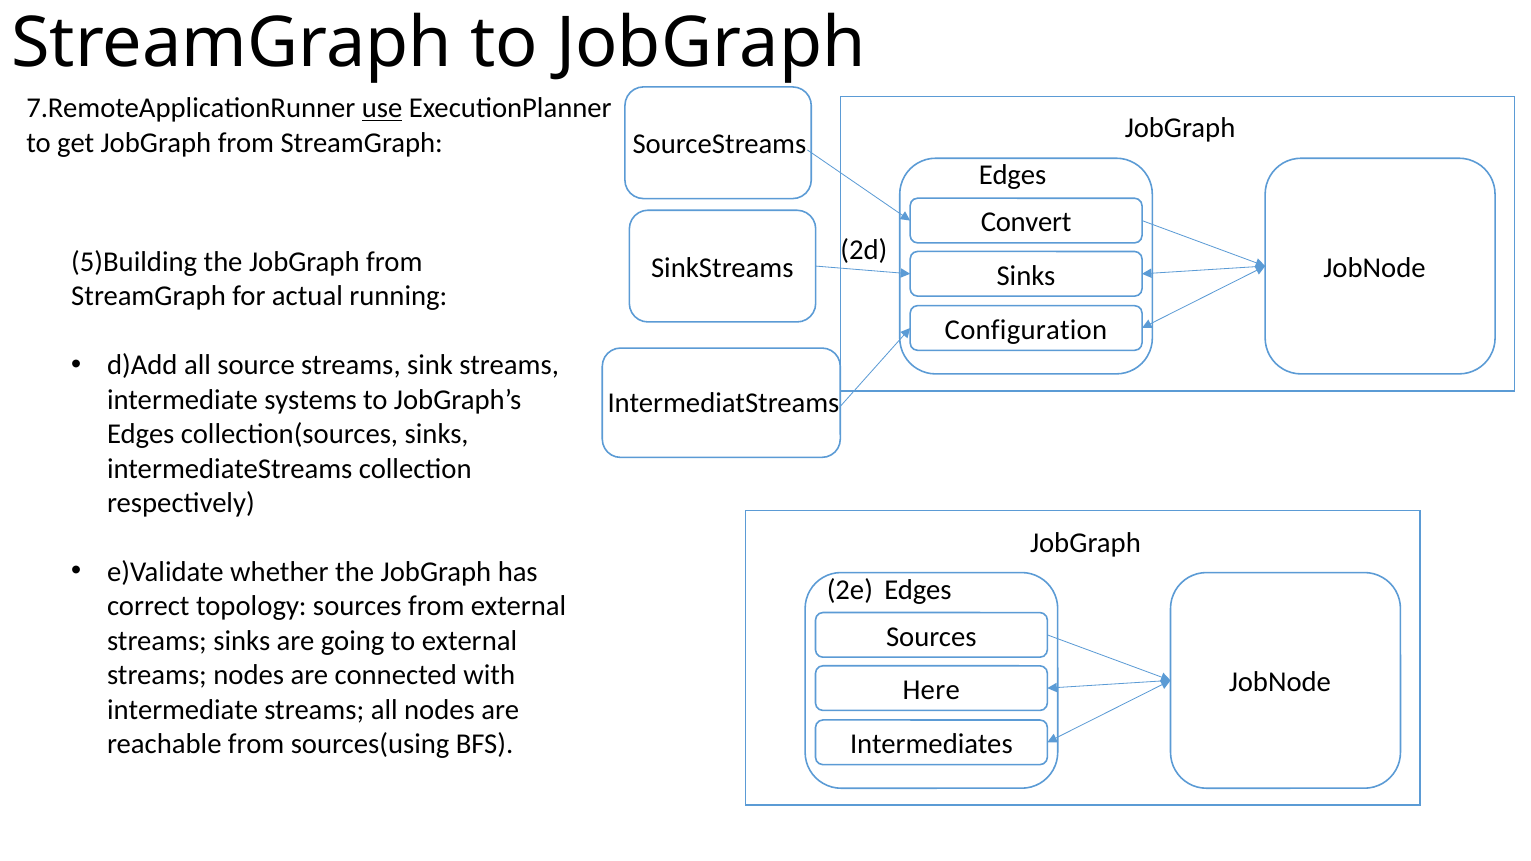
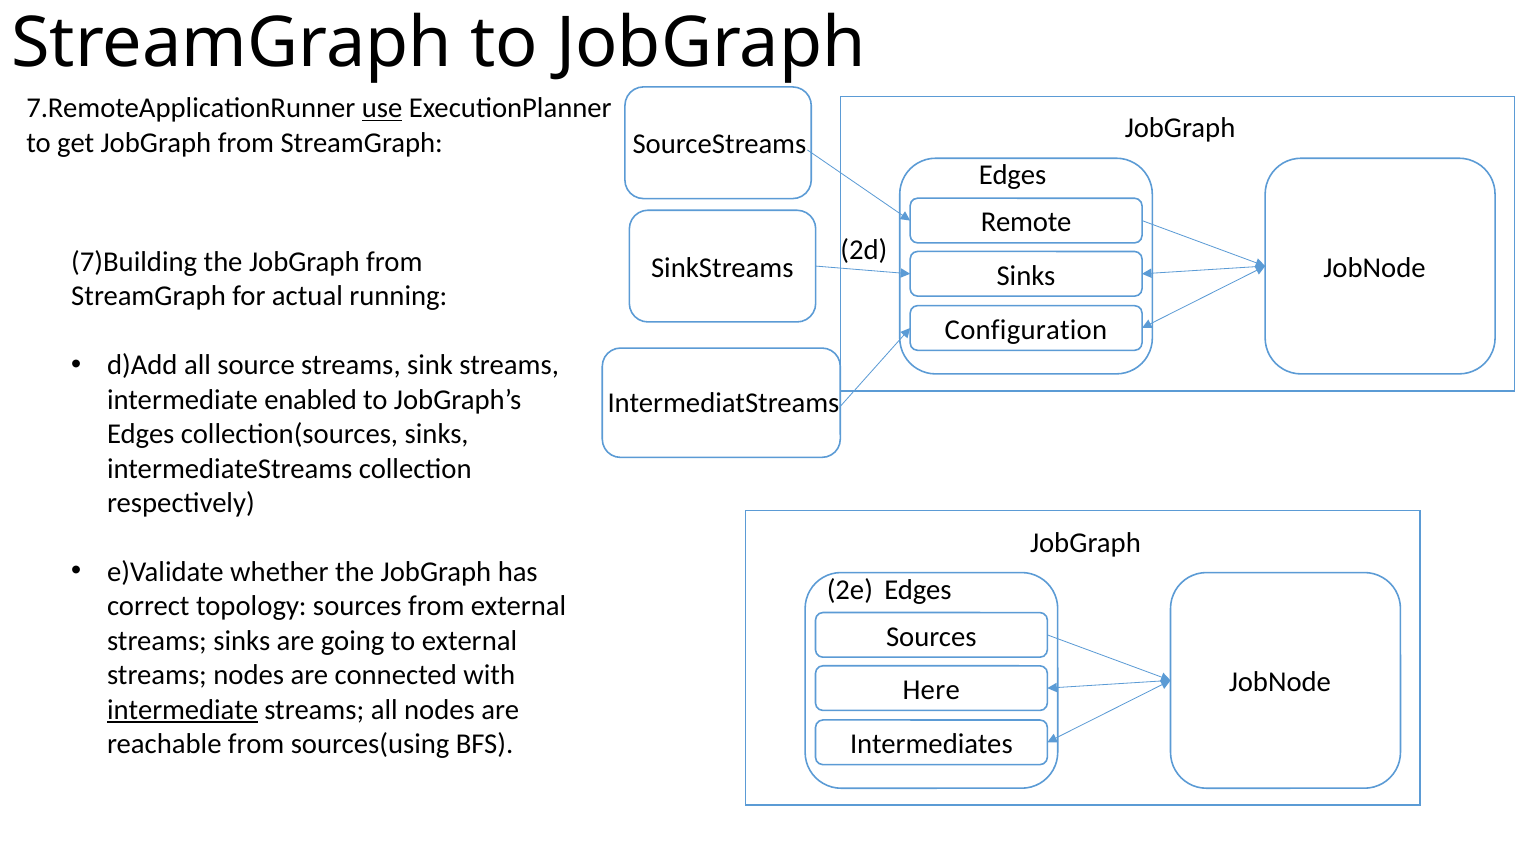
Convert: Convert -> Remote (1026, 223)
5)Building: 5)Building -> 7)Building (134, 262)
systems: systems -> enabled (311, 400)
intermediate underline: none -> present (183, 710)
